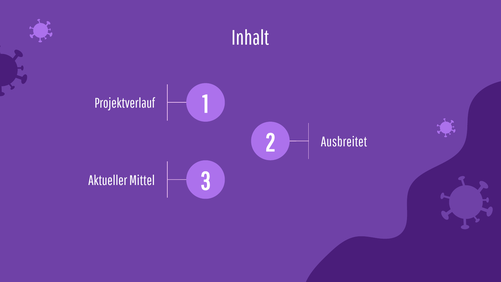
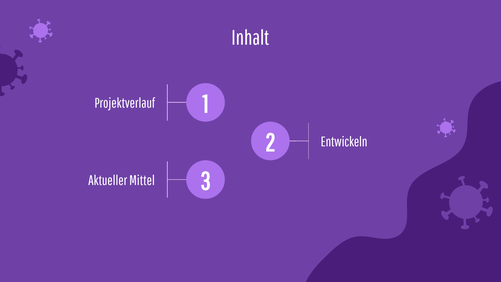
Ausbreitet: Ausbreitet -> Entwickeln (344, 142)
